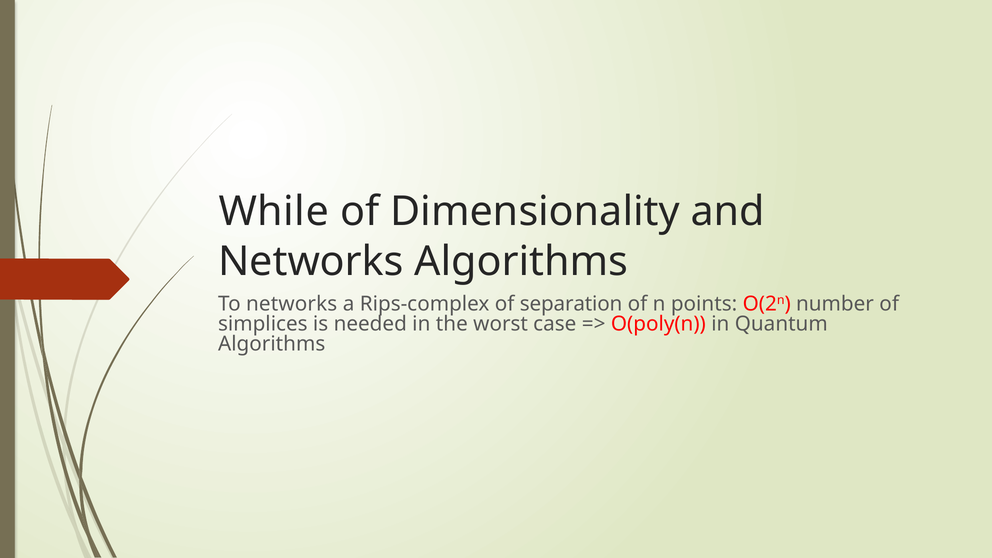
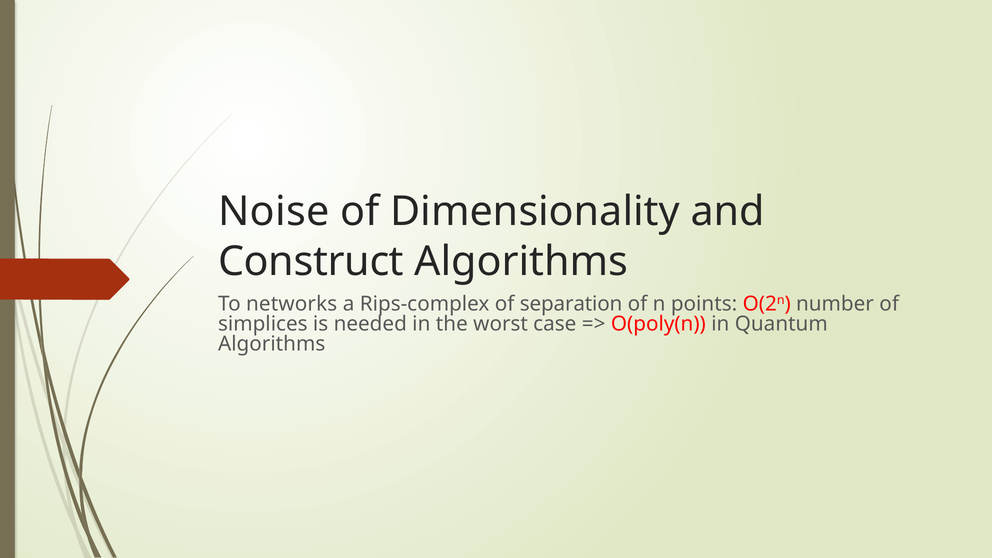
While: While -> Noise (274, 212)
Networks: Networks -> Construct (311, 261)
